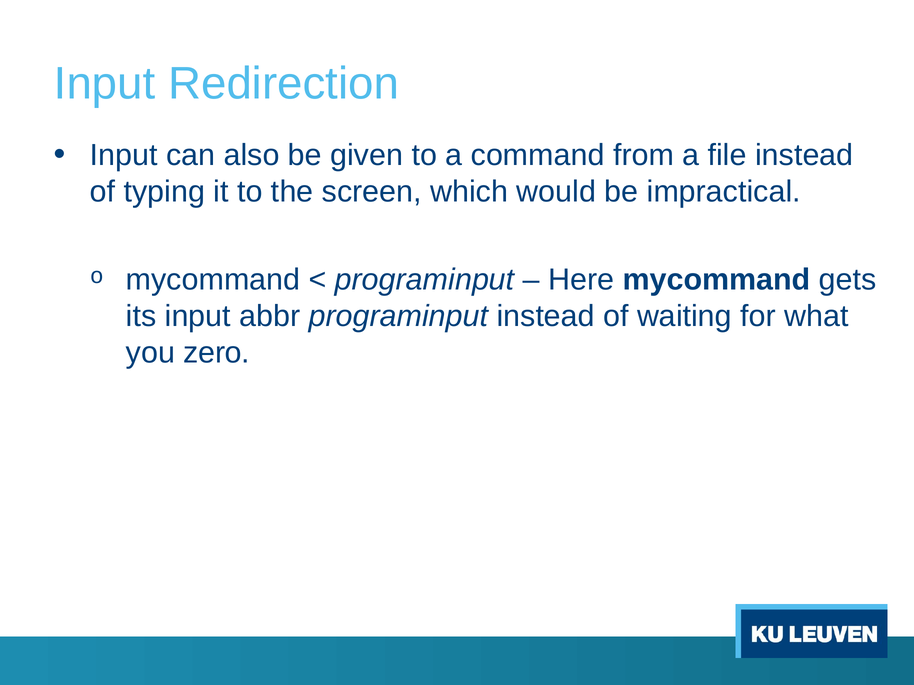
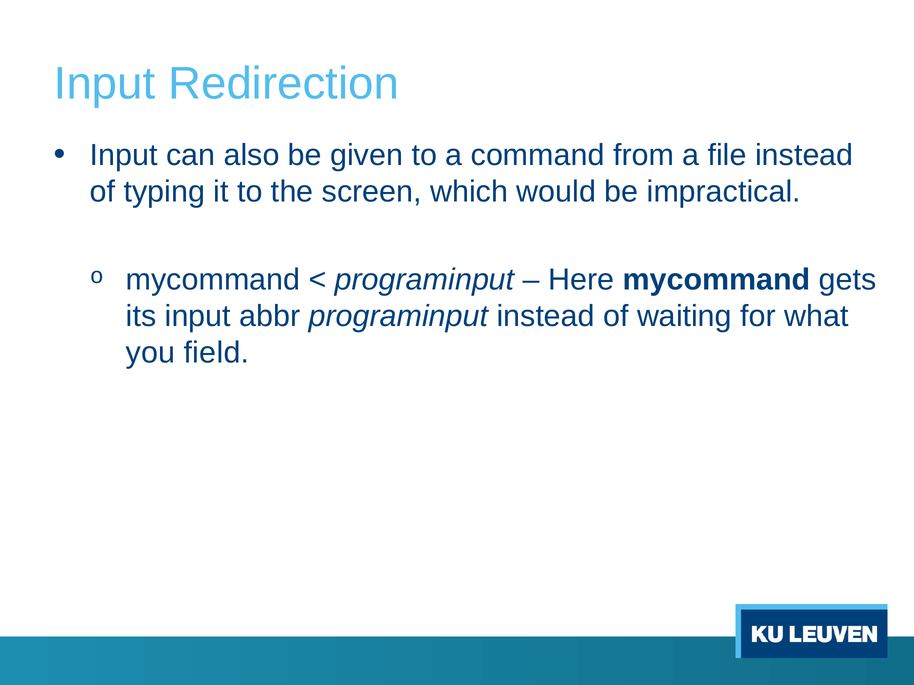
zero: zero -> field (216, 353)
